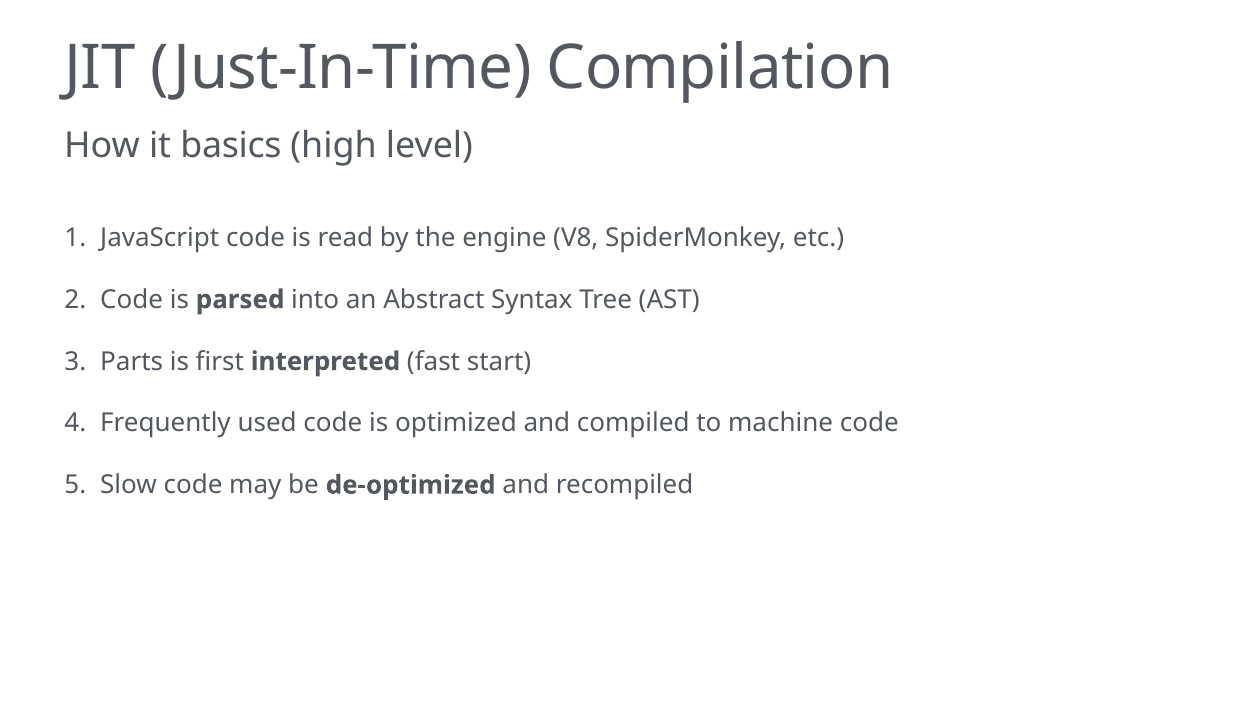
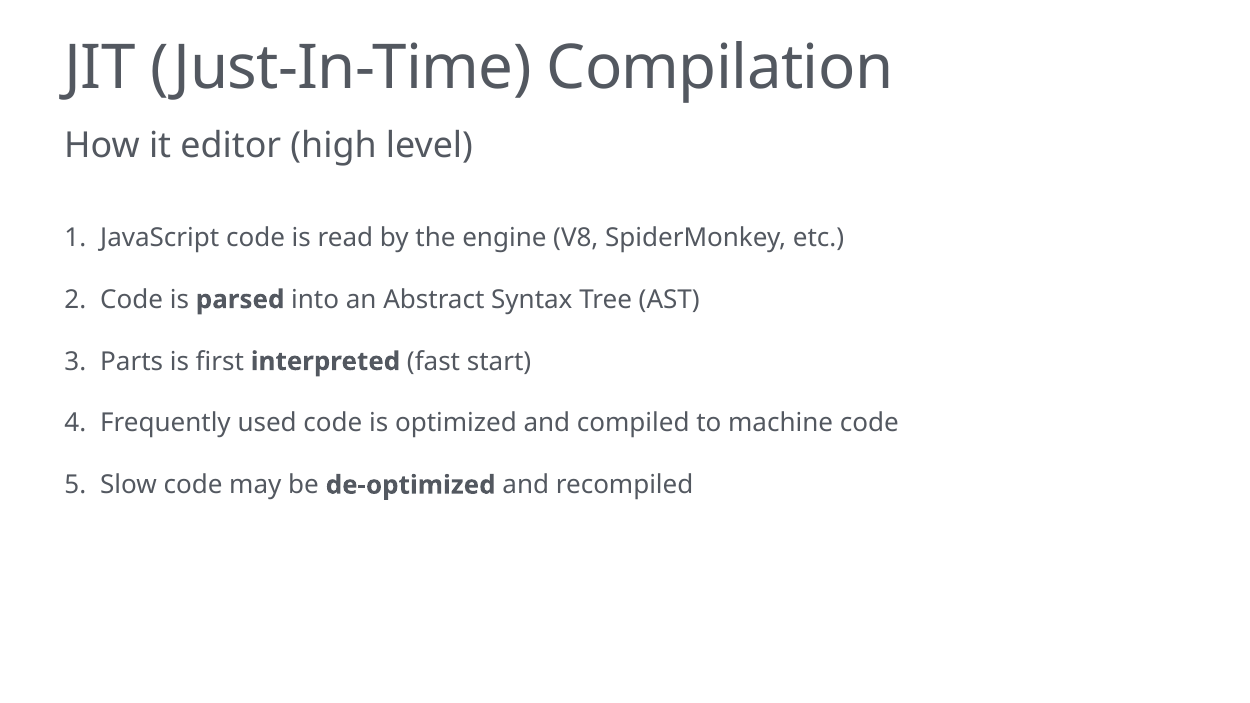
basics: basics -> editor (231, 145)
